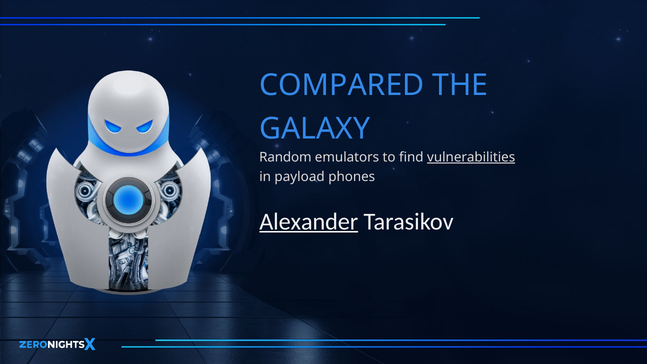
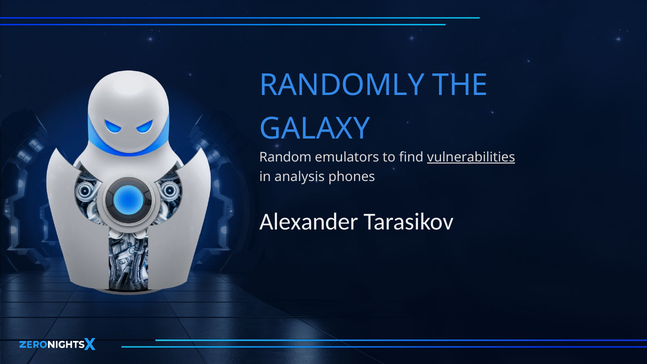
COMPARED: COMPARED -> RANDOMLY (342, 85)
payload: payload -> analysis (300, 177)
Alexander underline: present -> none (309, 221)
